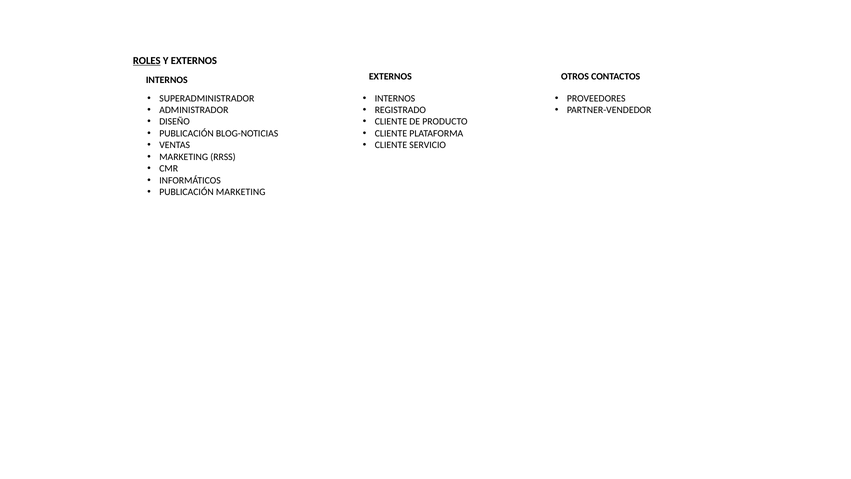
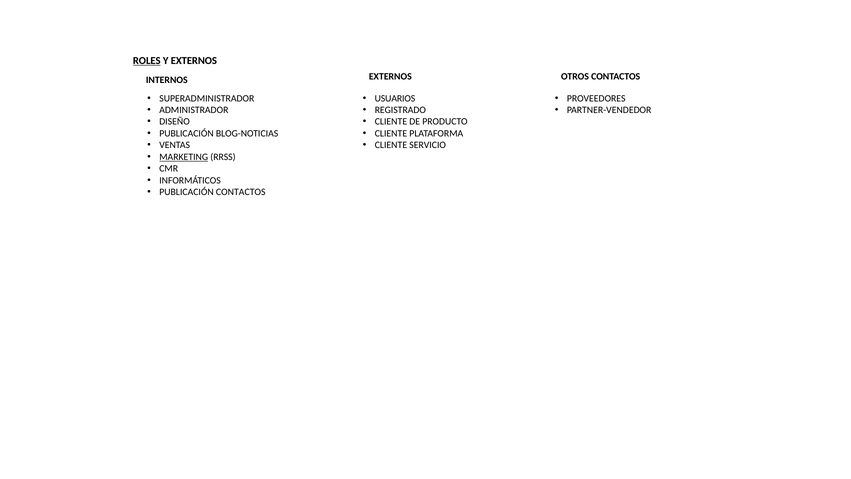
INTERNOS: INTERNOS -> USUARIOS (395, 98)
MARKETING underline: none -> present (184, 157)
PUBLICACIÓN MARKETING: MARKETING -> CONTACTOS (241, 192)
